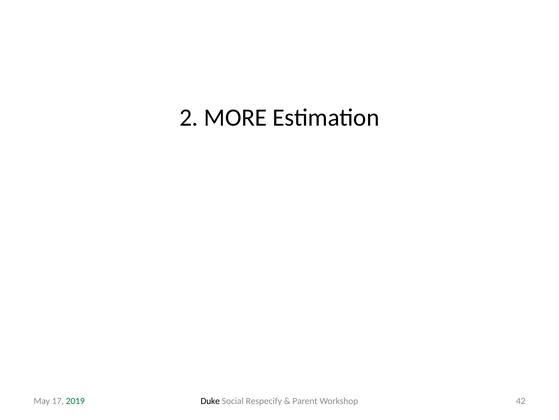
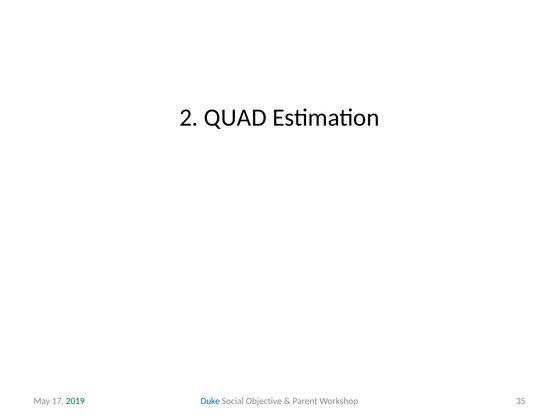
MORE: MORE -> QUAD (235, 117)
Duke colour: black -> blue (210, 400)
Respecify: Respecify -> Objective (264, 400)
42: 42 -> 35 (521, 400)
